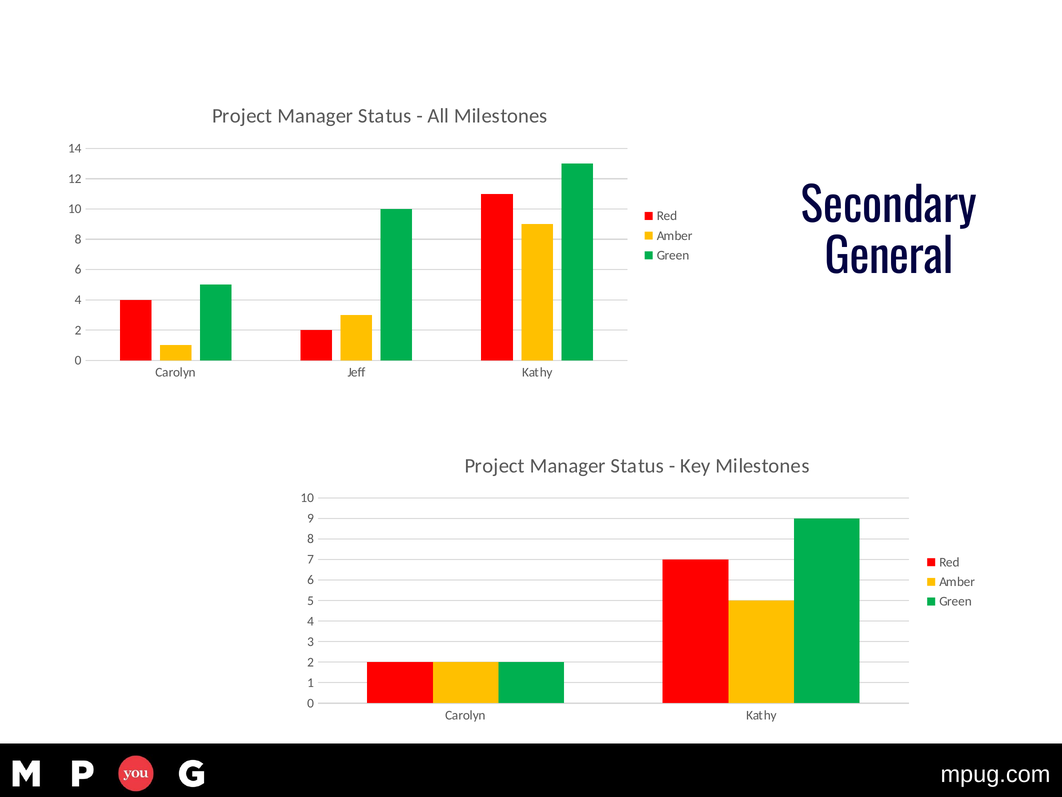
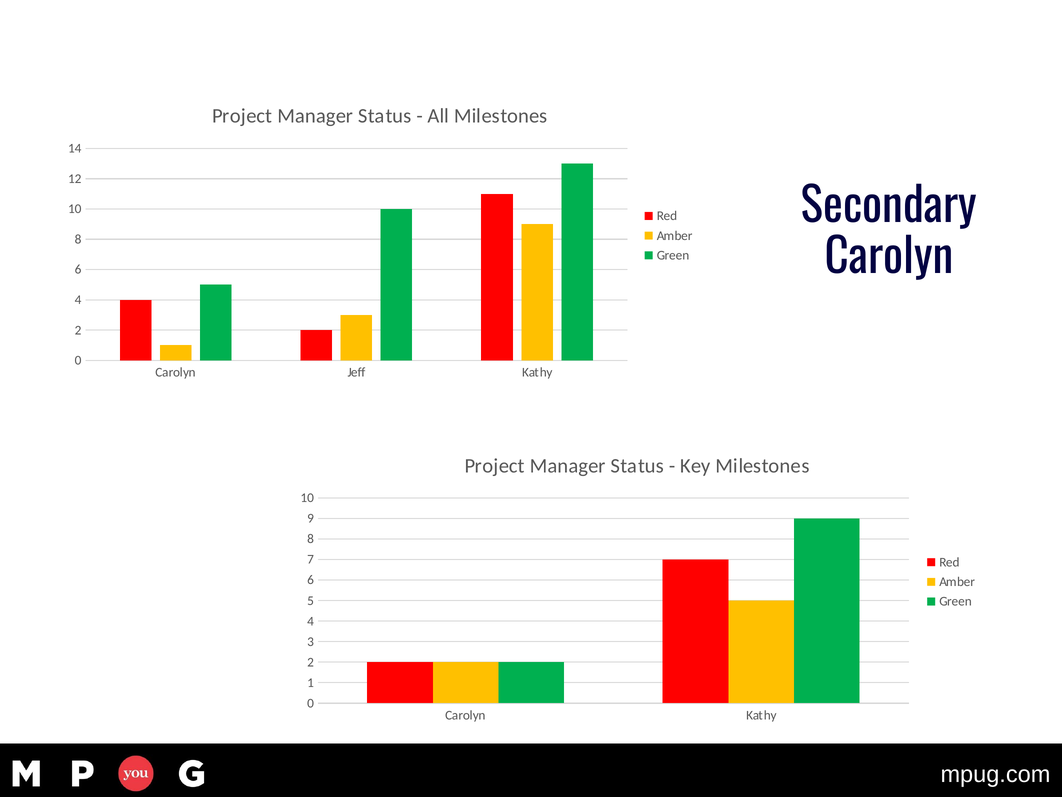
General: General -> Carolyn (889, 257)
